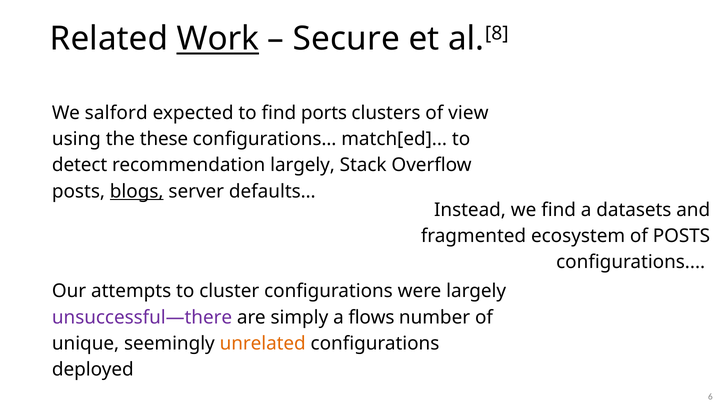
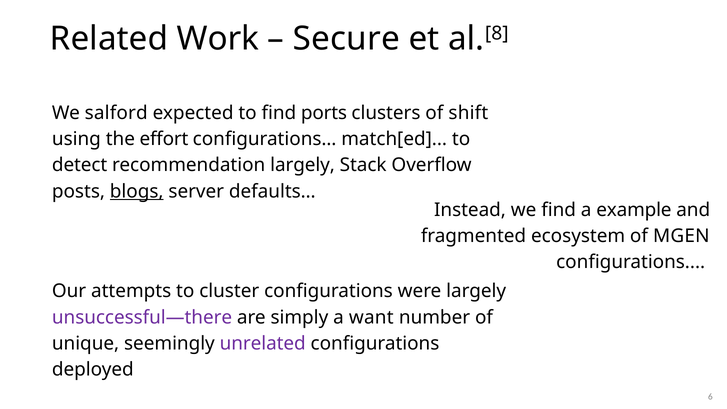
Work underline: present -> none (218, 39)
view: view -> shift (468, 113)
these: these -> effort (164, 139)
datasets: datasets -> example (634, 210)
of POSTS: POSTS -> MGEN (681, 236)
flows: flows -> want (371, 317)
unrelated colour: orange -> purple (263, 343)
